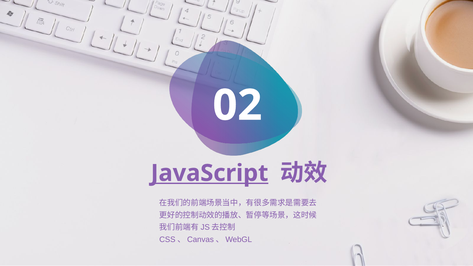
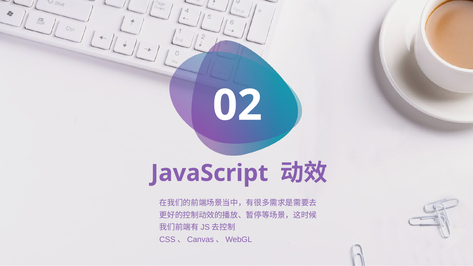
JavaScript underline: present -> none (210, 173)
